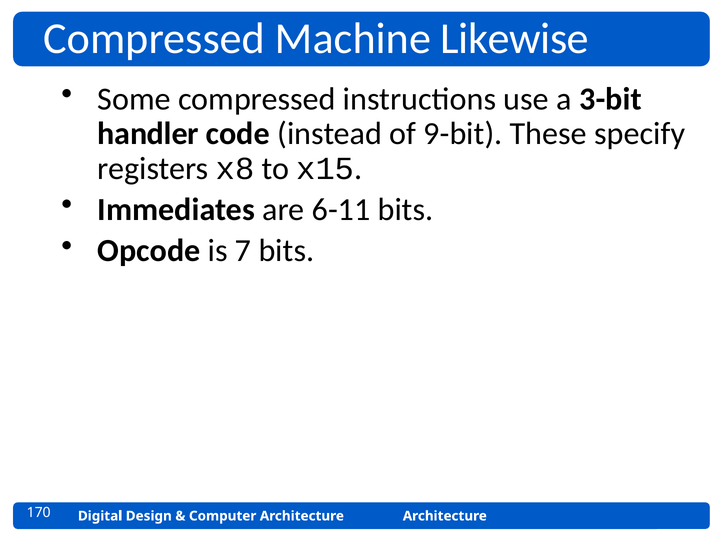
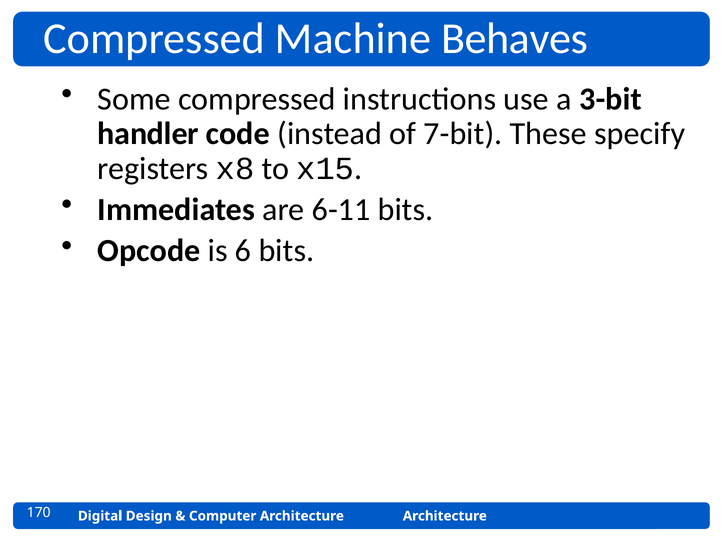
Likewise: Likewise -> Behaves (515, 39)
9-bit: 9-bit -> 7-bit (463, 134)
7: 7 -> 6 (243, 251)
